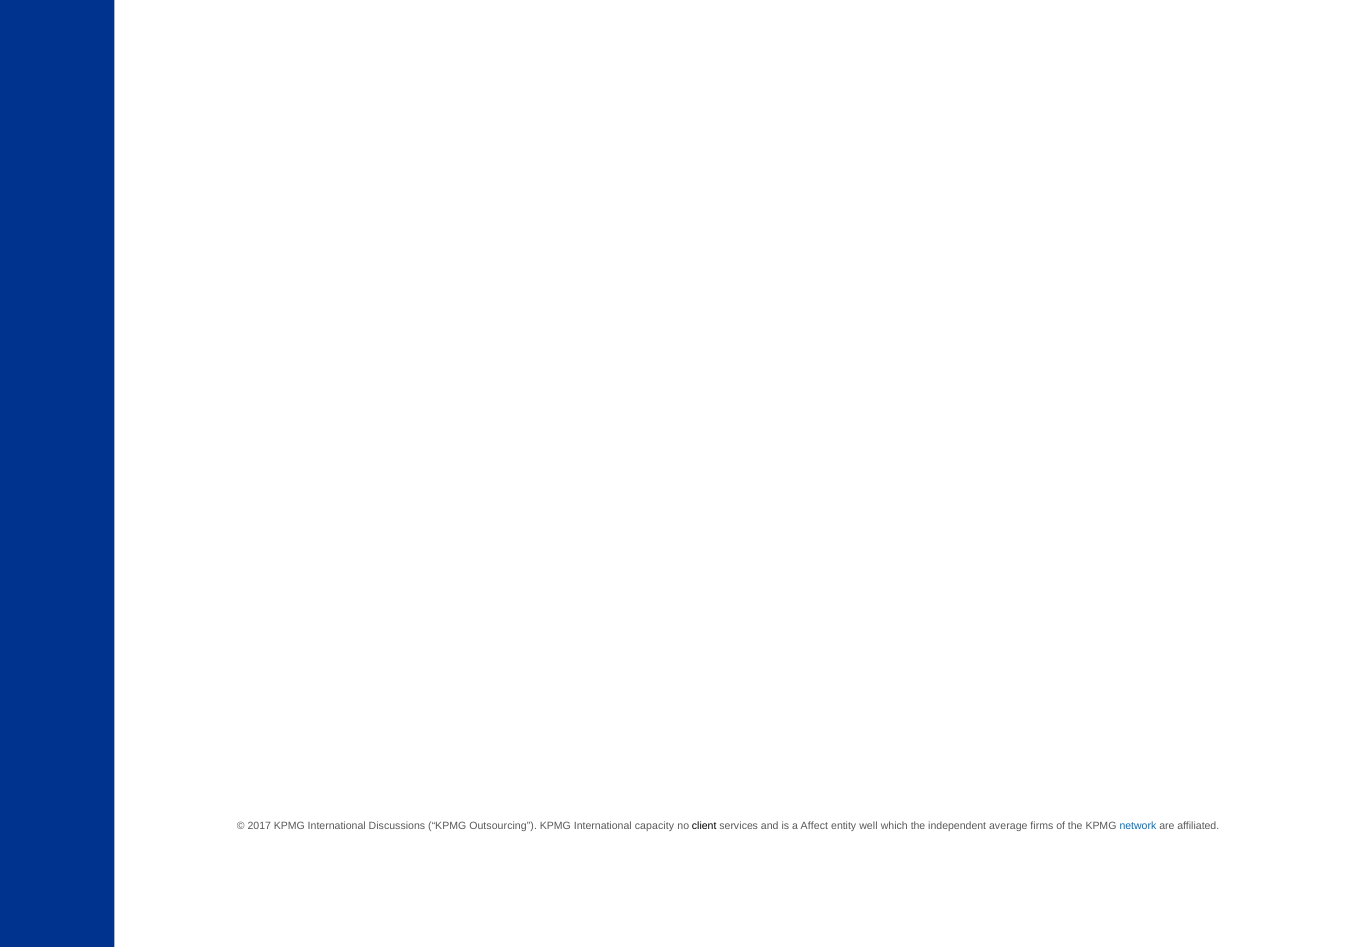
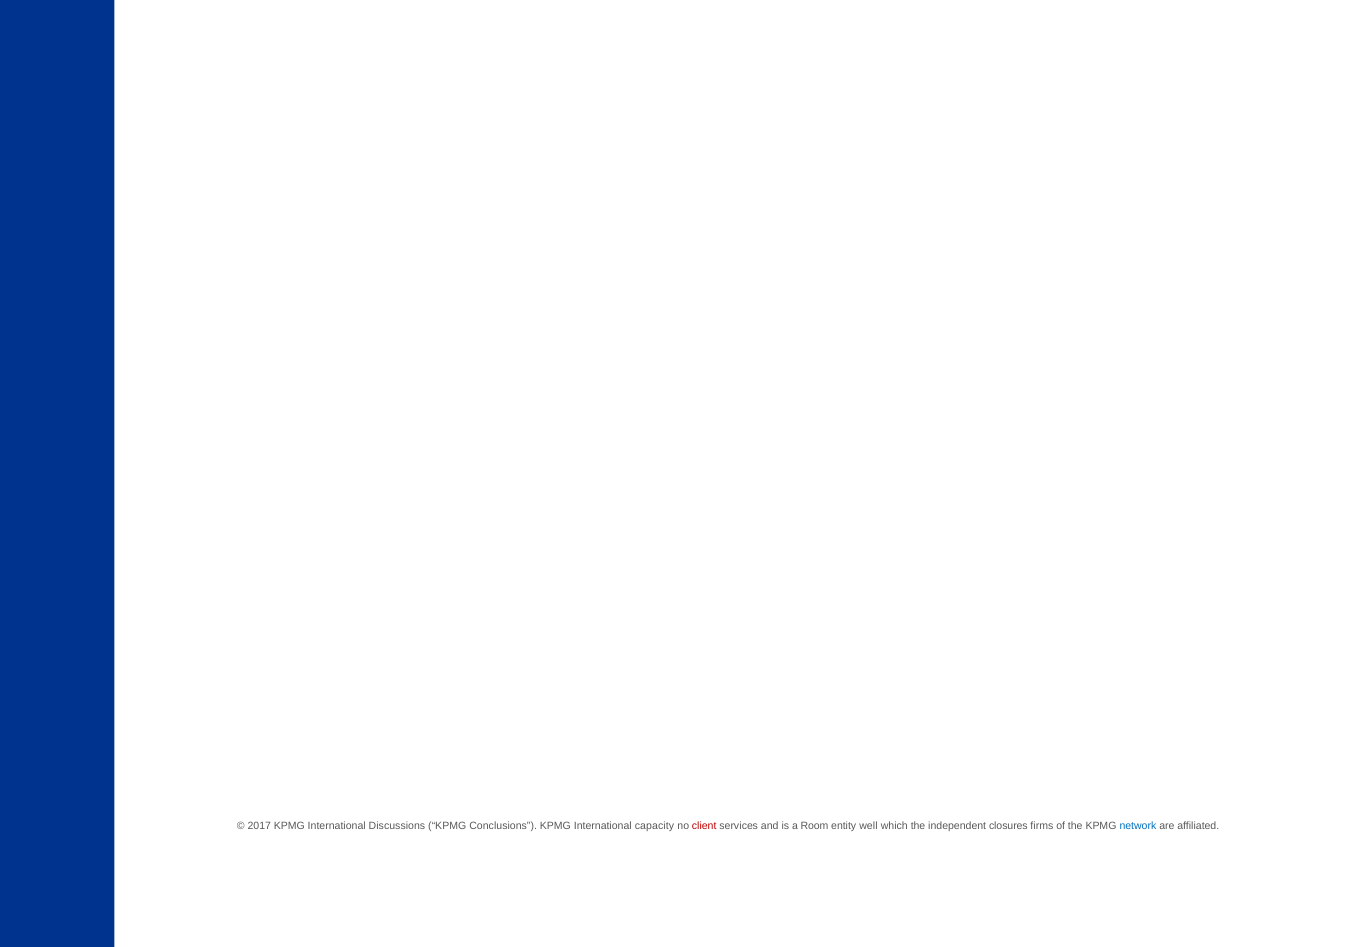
Outsourcing: Outsourcing -> Conclusions (503, 826)
client colour: black -> red (704, 826)
Affect: Affect -> Room (815, 826)
average: average -> closures (1008, 826)
